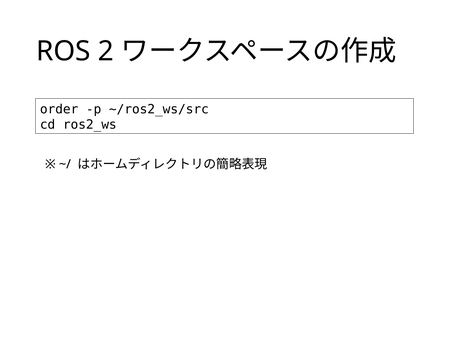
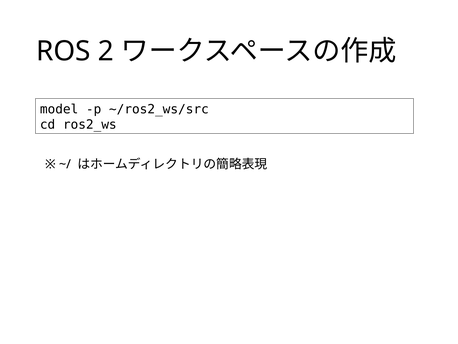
order: order -> model (59, 109)
